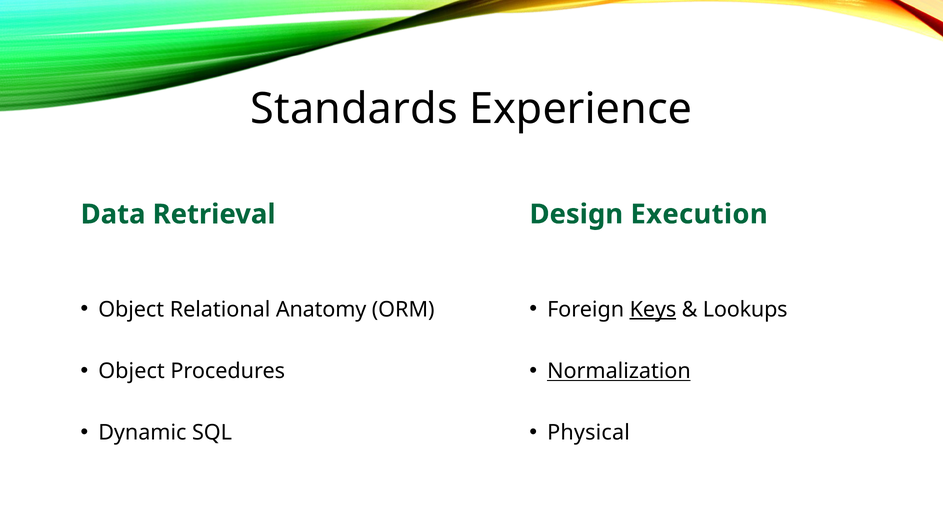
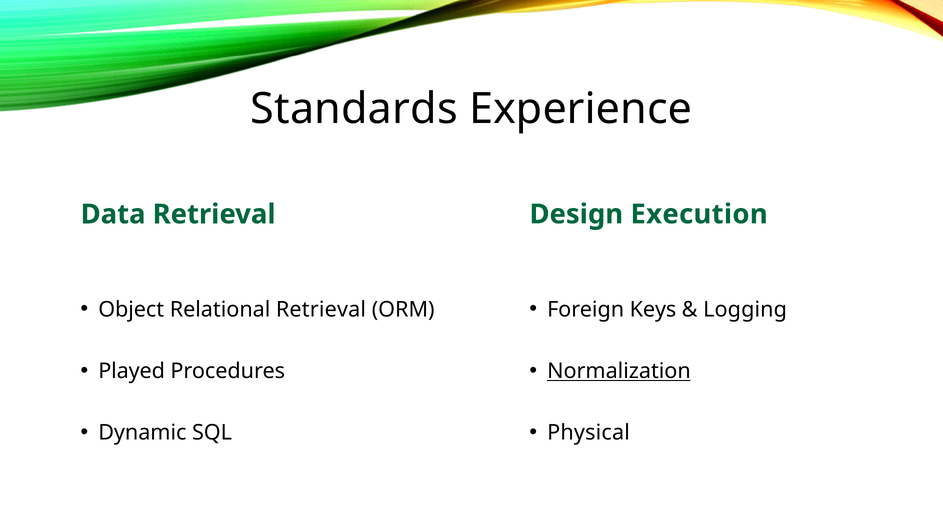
Relational Anatomy: Anatomy -> Retrieval (321, 309)
Keys underline: present -> none (653, 309)
Lookups: Lookups -> Logging (745, 309)
Object: Object -> Played (132, 371)
